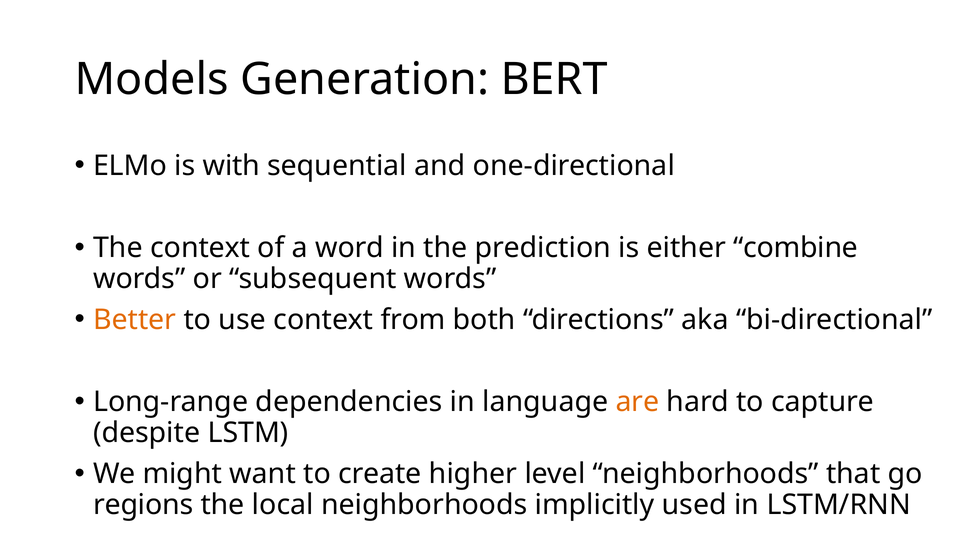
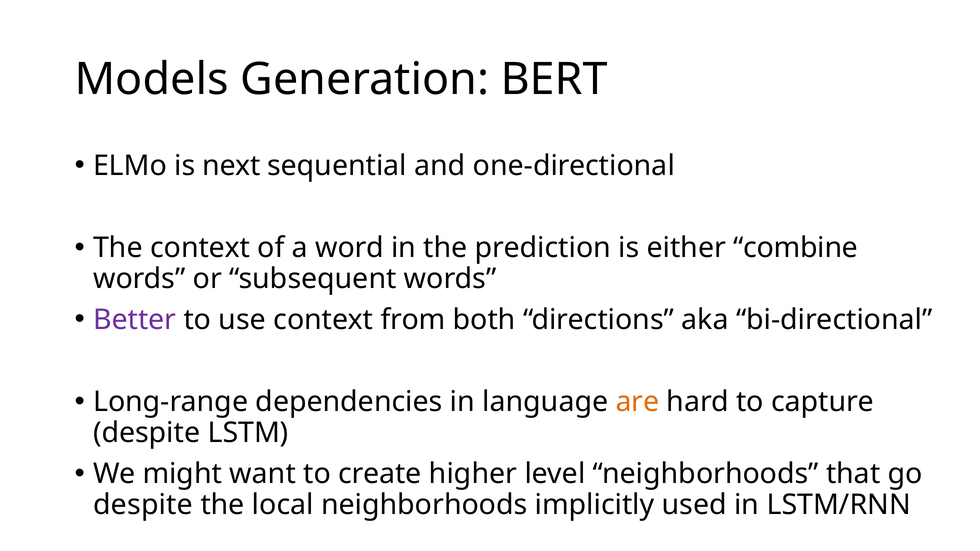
with: with -> next (231, 166)
Better colour: orange -> purple (135, 320)
regions: regions -> despite (143, 505)
